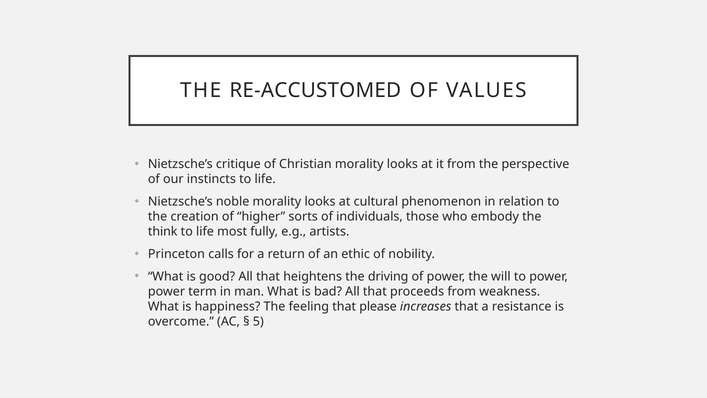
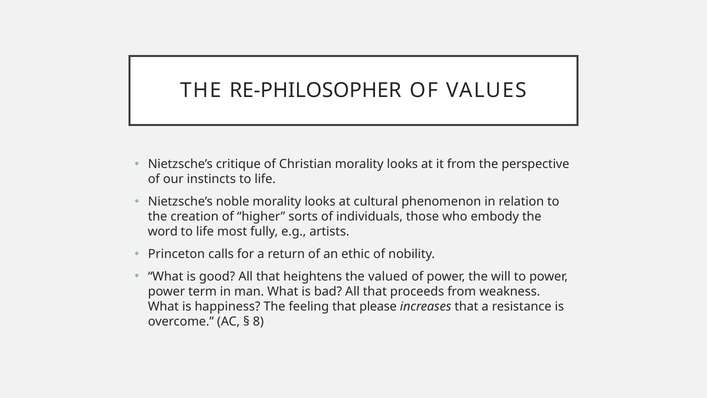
RE-ACCUSTOMED: RE-ACCUSTOMED -> RE-PHILOSOPHER (315, 90)
think: think -> word (163, 232)
driving: driving -> valued (388, 276)
5: 5 -> 8 (258, 321)
